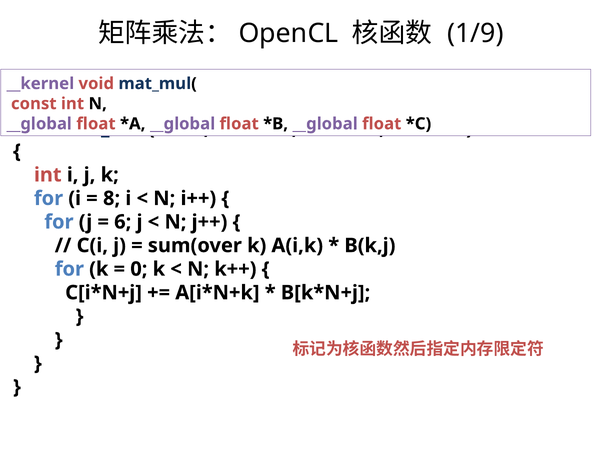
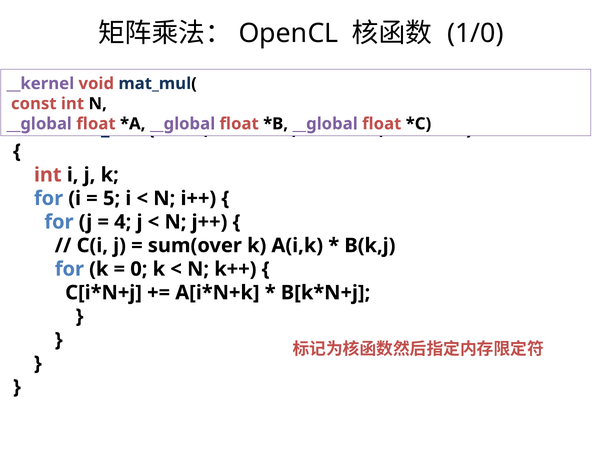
1/9: 1/9 -> 1/0 (475, 34)
8: 8 -> 5 (112, 198)
6: 6 -> 4 (123, 222)
